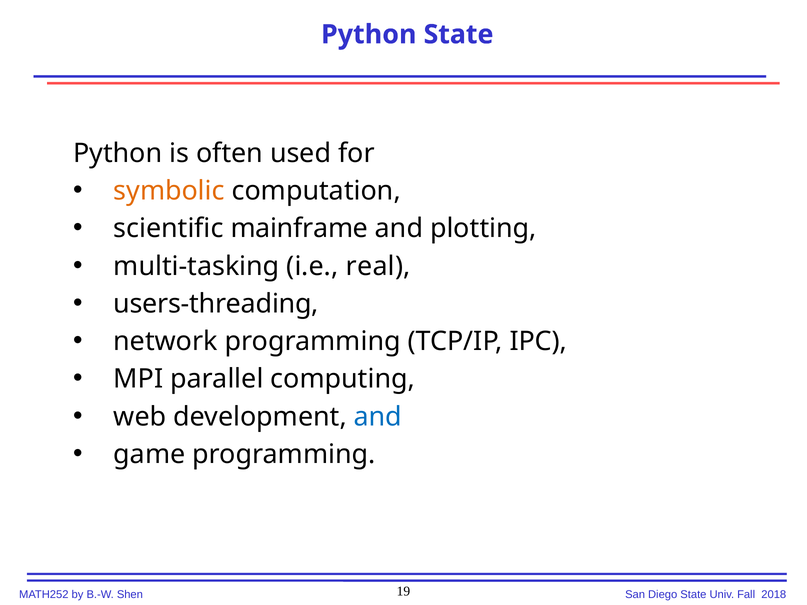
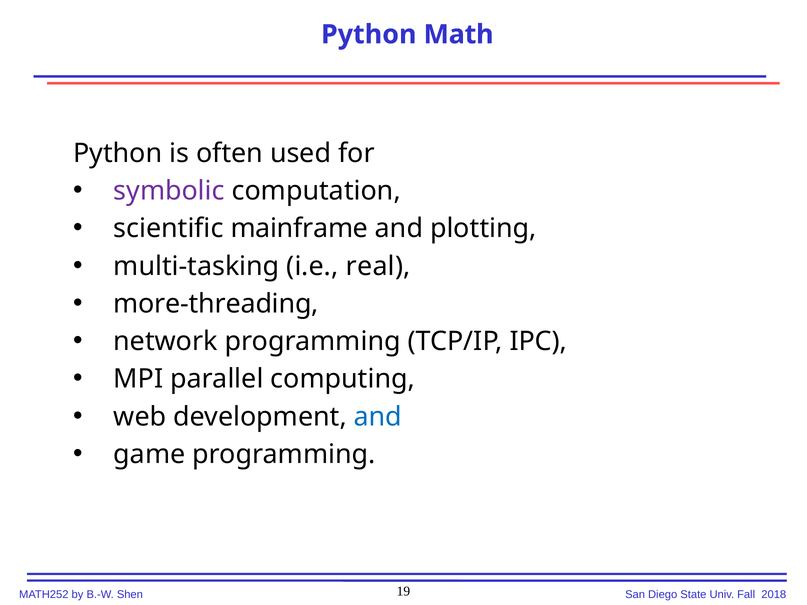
Python State: State -> Math (459, 34)
symbolic colour: orange -> purple (169, 191)
users-threading: users-threading -> more-threading (216, 304)
